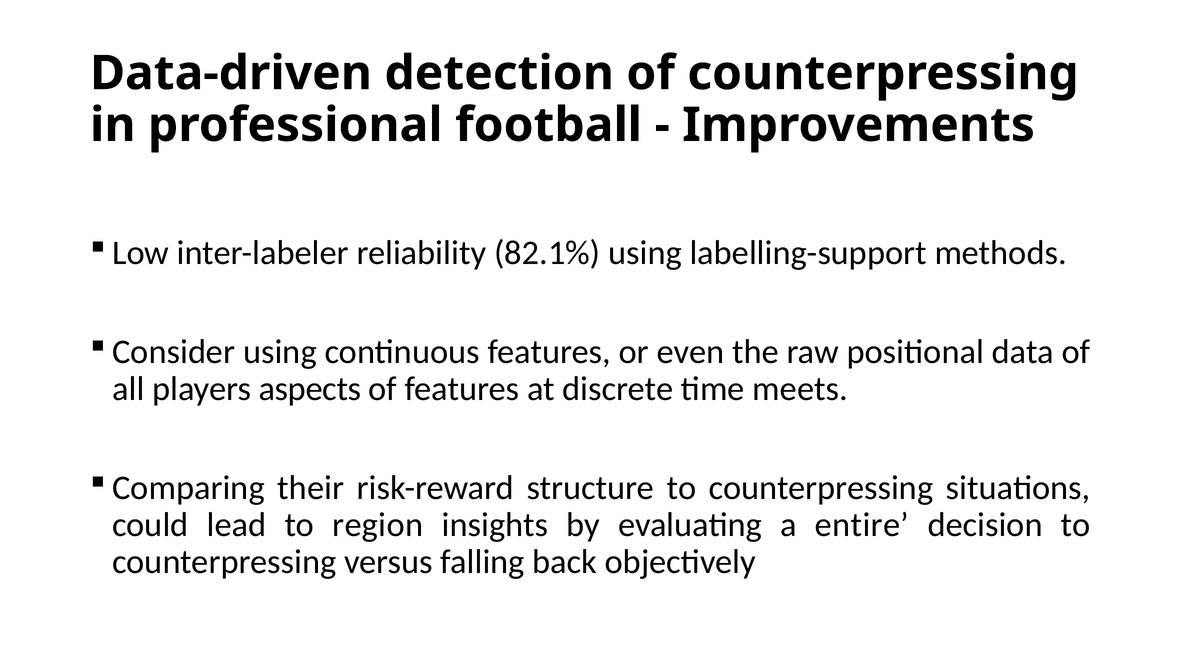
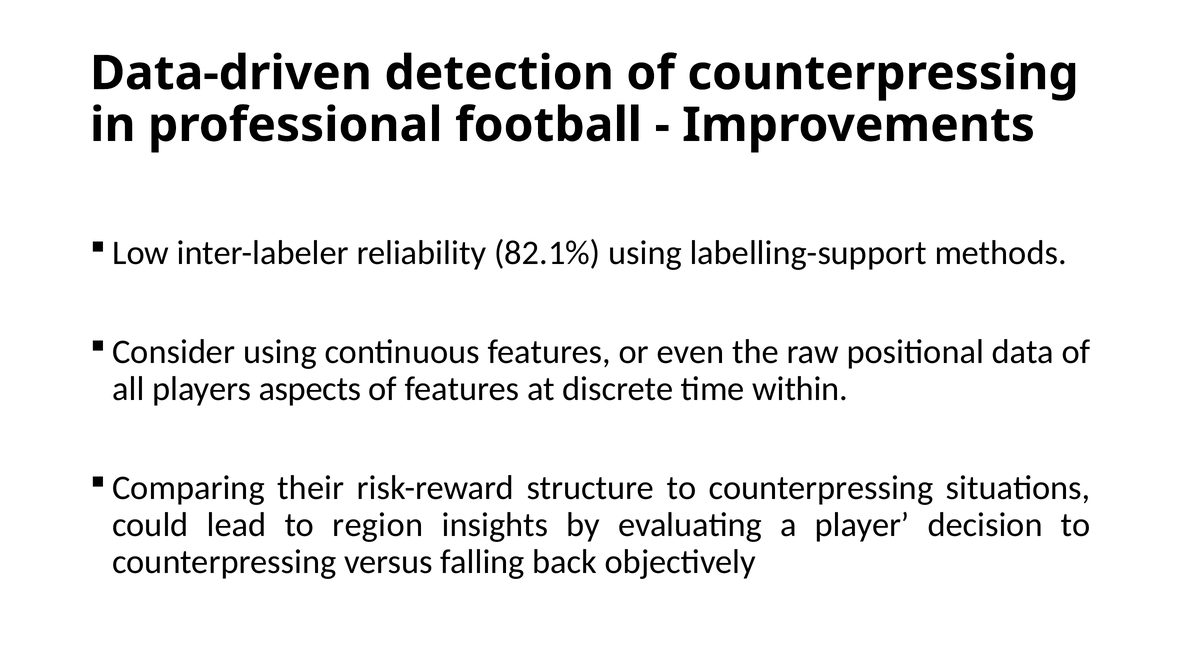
meets: meets -> within (800, 389)
entire: entire -> player (862, 525)
